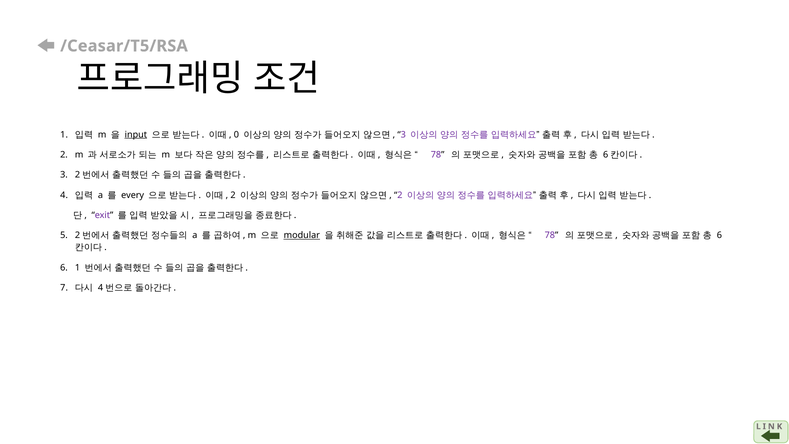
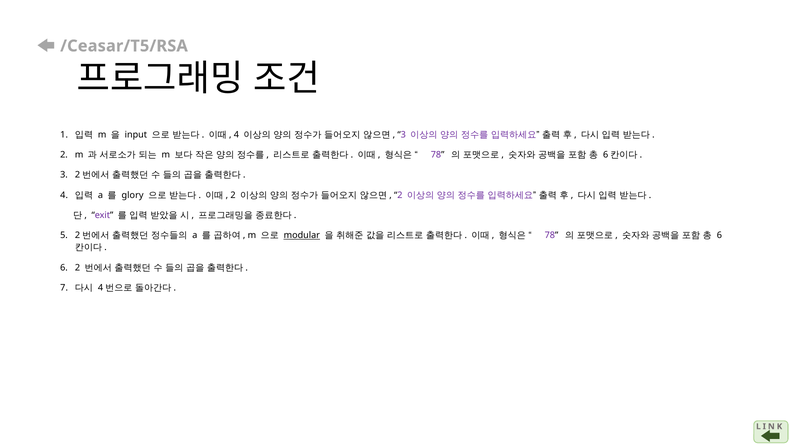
input underline: present -> none (136, 134)
0: 0 -> 4 (236, 134)
every: every -> glory (133, 195)
1: 1 -> 2 (78, 267)
